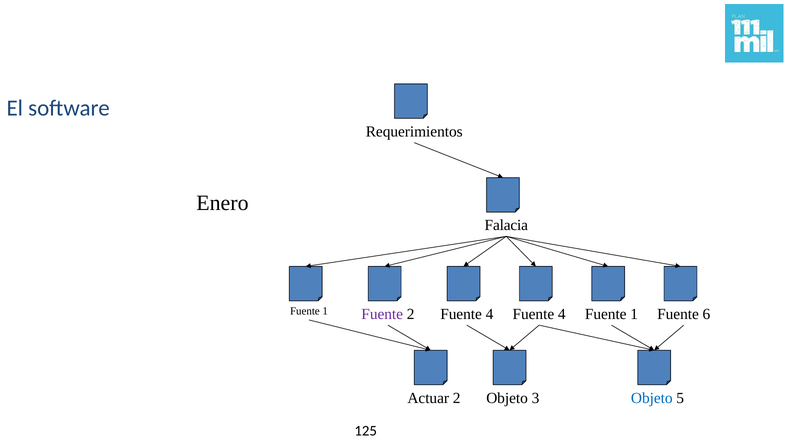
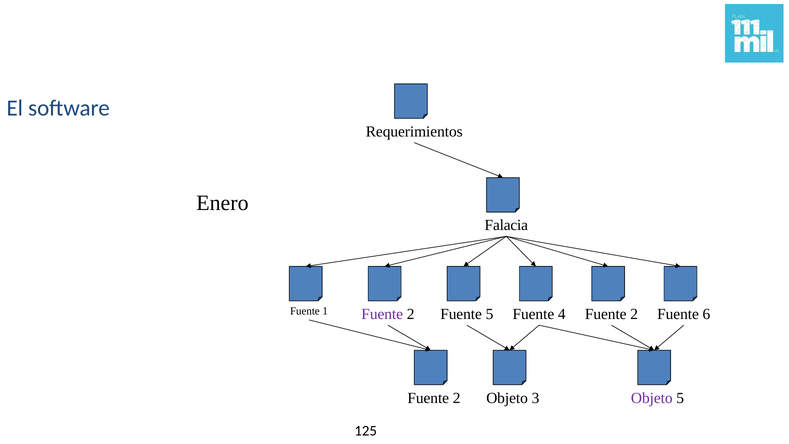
2 Fuente 4: 4 -> 5 (490, 314)
4 Fuente 1: 1 -> 2 (634, 314)
Actuar: Actuar -> Fuente (428, 398)
Objeto colour: blue -> purple (652, 398)
